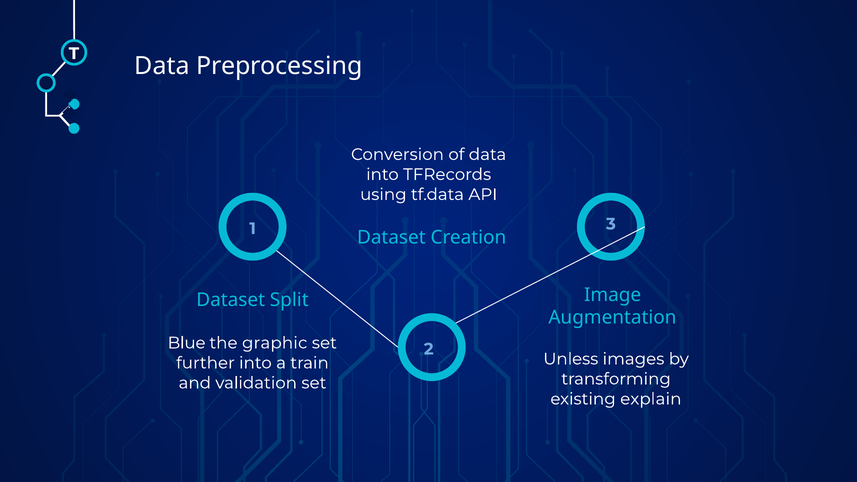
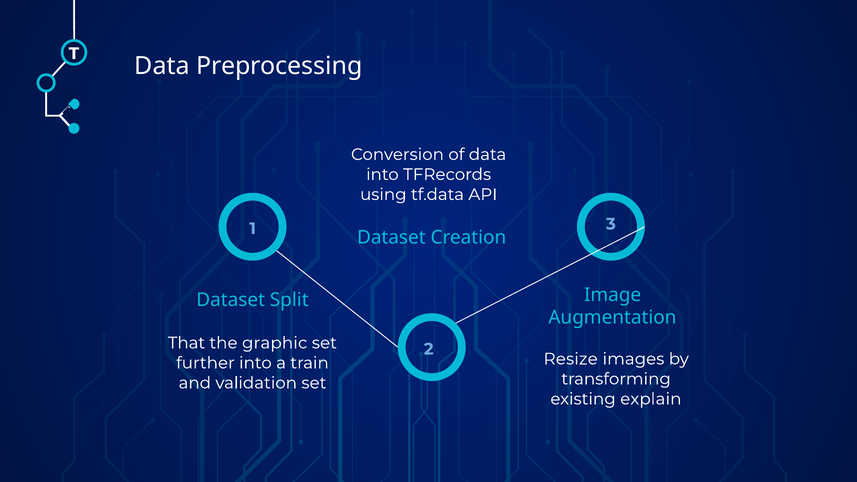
Blue: Blue -> That (187, 343)
Unless: Unless -> Resize (571, 359)
